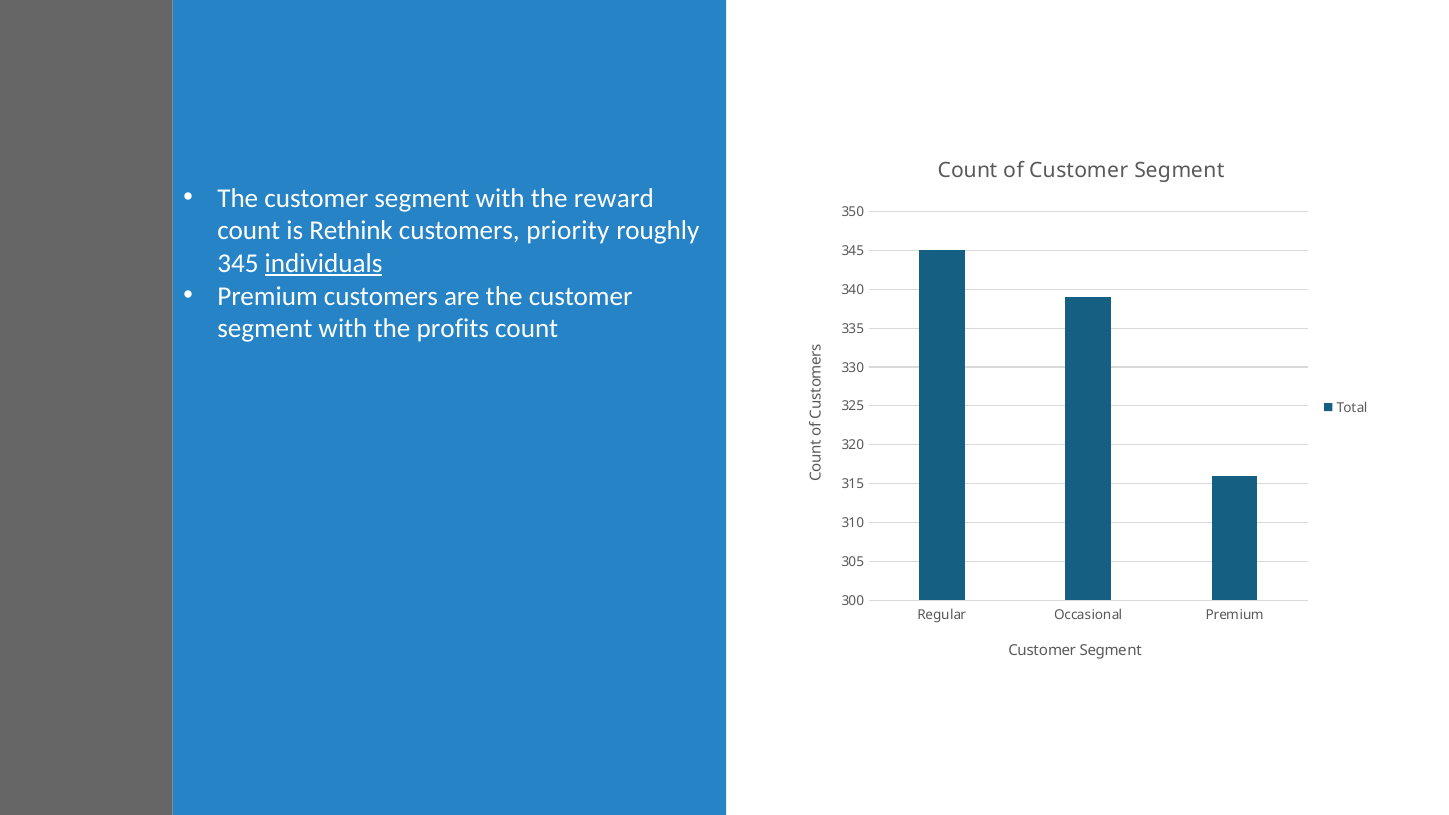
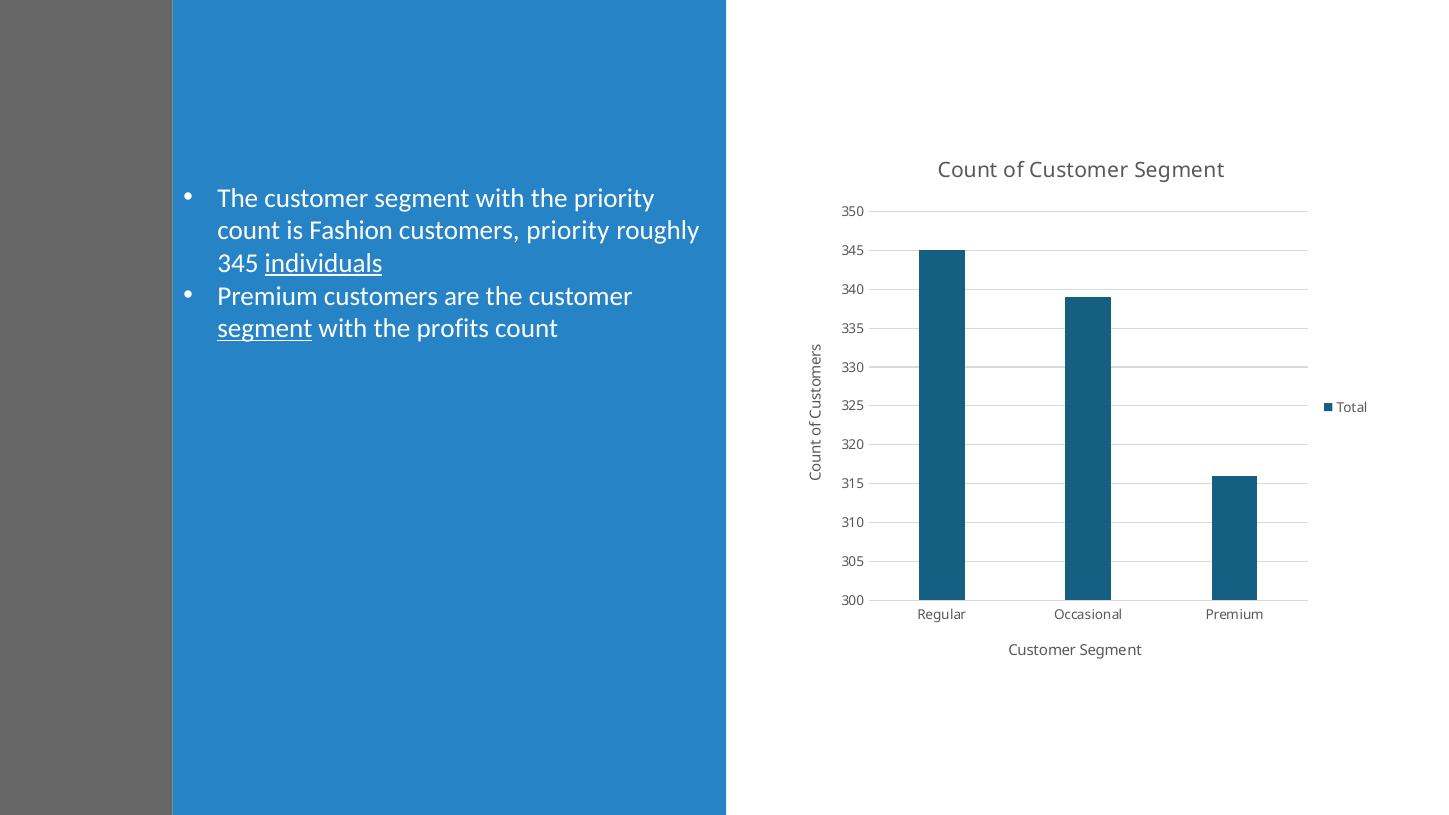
the reward: reward -> priority (614, 198)
Rethink: Rethink -> Fashion (351, 231)
segment underline: none -> present (265, 329)
